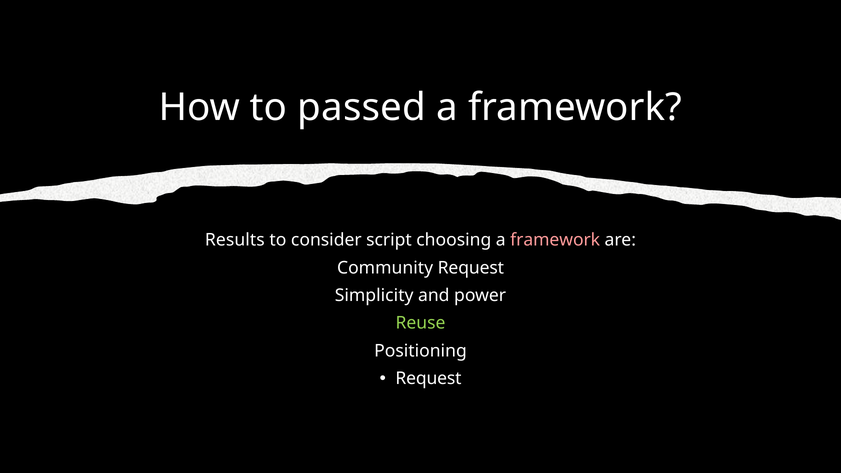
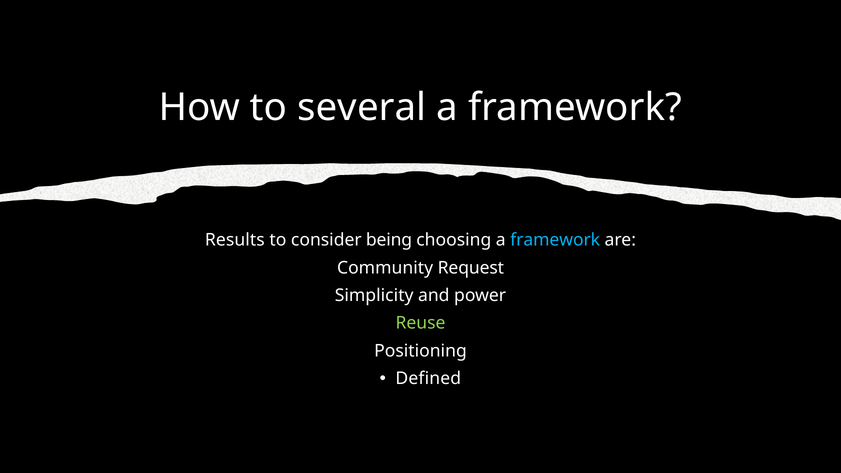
passed: passed -> several (362, 108)
script: script -> being (389, 240)
framework colour: pink -> light blue (555, 240)
Request: Request -> Defined (428, 379)
